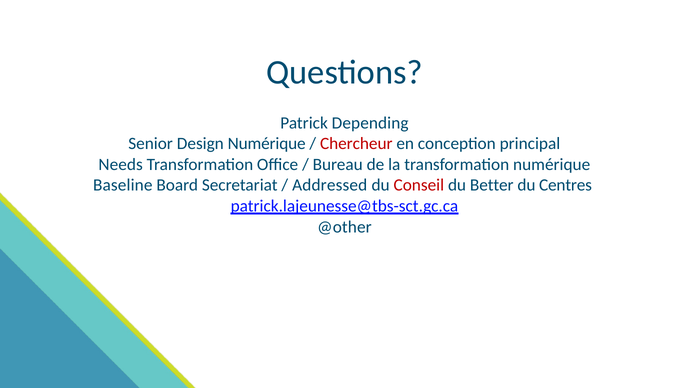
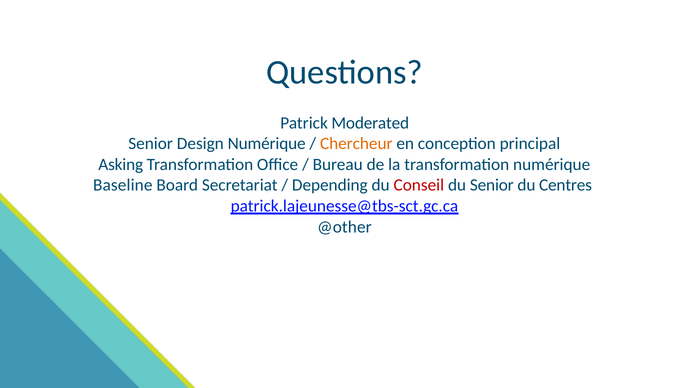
Depending: Depending -> Moderated (370, 123)
Chercheur colour: red -> orange (356, 144)
Needs: Needs -> Asking (121, 165)
Addressed: Addressed -> Depending (330, 185)
du Better: Better -> Senior (492, 185)
